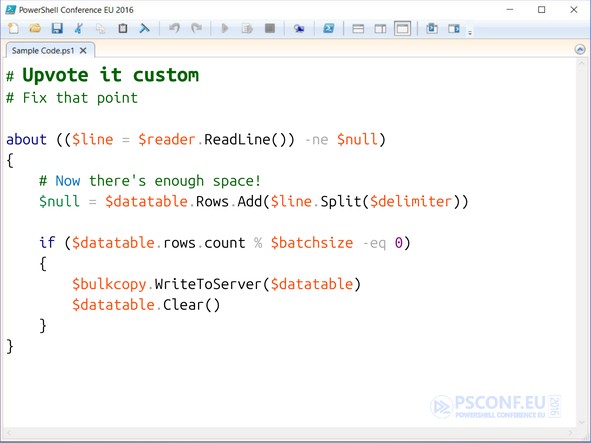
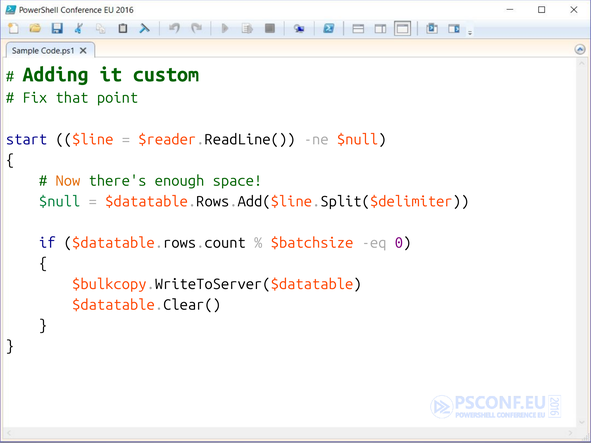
Upvote: Upvote -> Adding (56, 75)
about: about -> start (27, 140)
Now colour: blue -> orange (68, 181)
